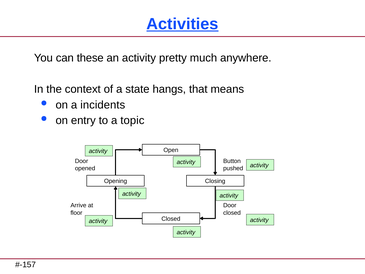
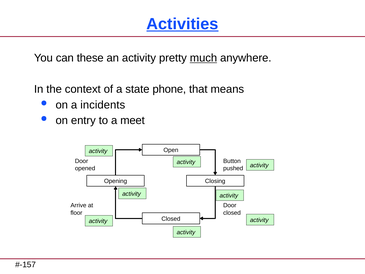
much underline: none -> present (203, 58)
hangs: hangs -> phone (169, 89)
topic: topic -> meet (133, 120)
